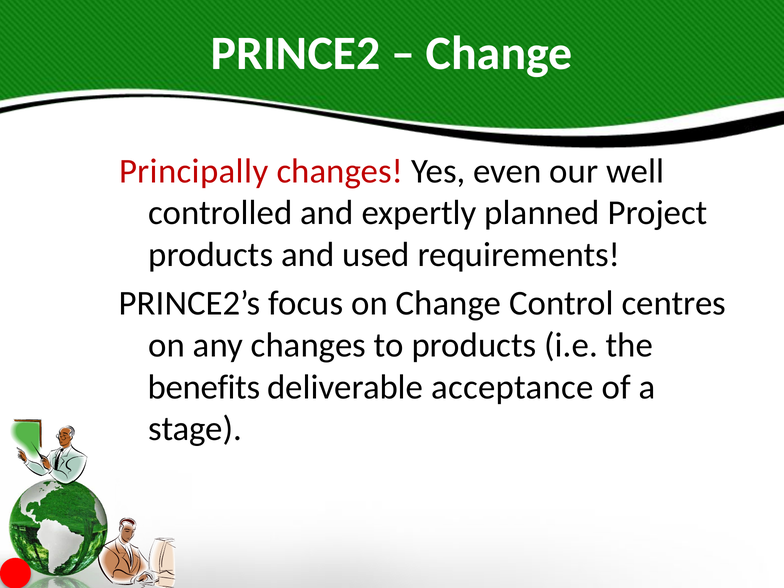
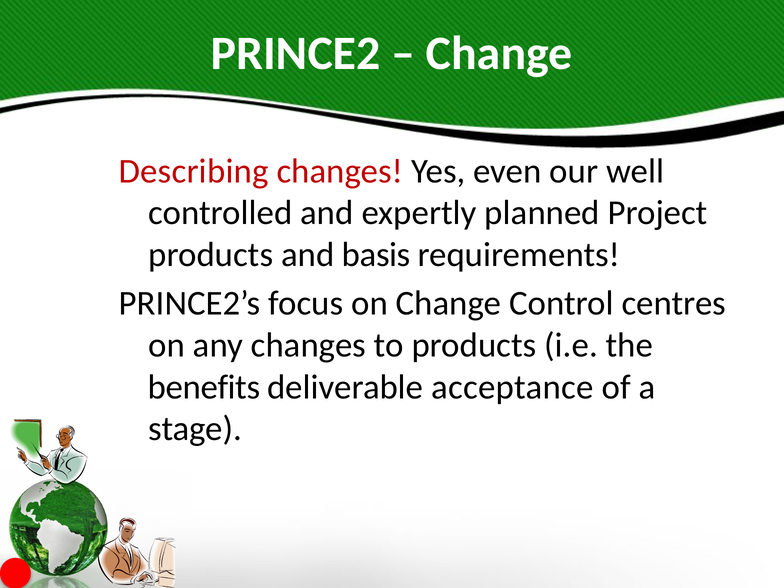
Principally: Principally -> Describing (194, 171)
used: used -> basis (376, 255)
